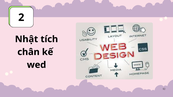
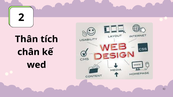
Nhật: Nhật -> Thân (27, 39)
